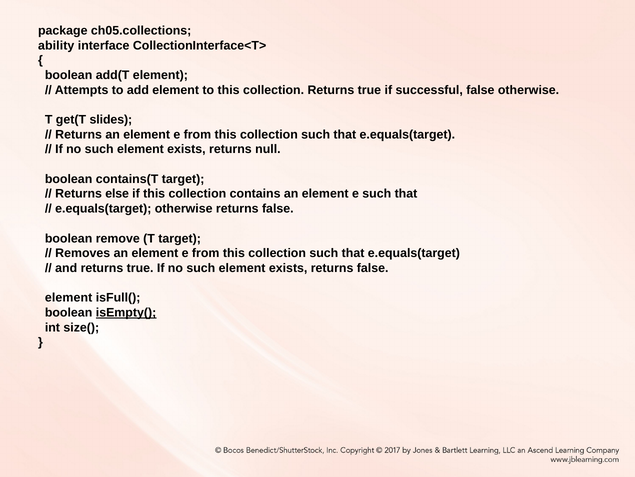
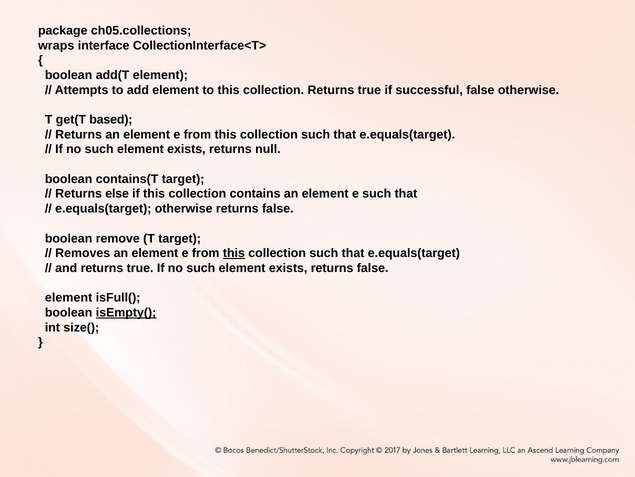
ability: ability -> wraps (56, 45)
slides: slides -> based (111, 119)
this underline: none -> present (234, 253)
